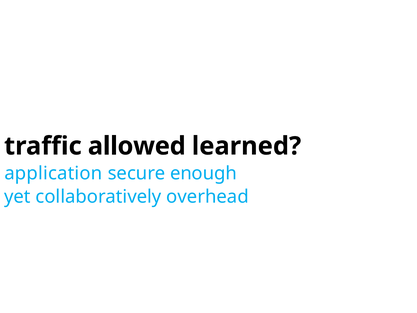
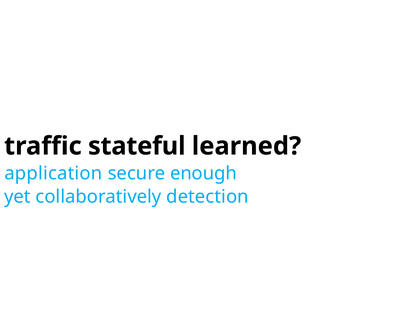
allowed: allowed -> stateful (137, 146)
overhead: overhead -> detection (208, 196)
